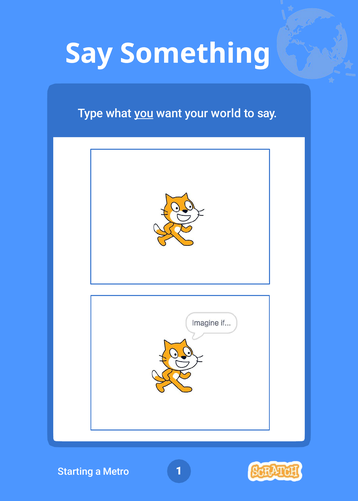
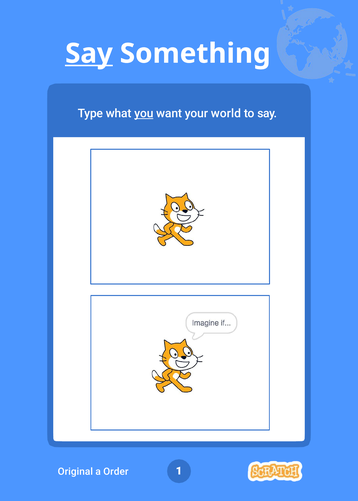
Say underline: none -> present (89, 54)
Starting: Starting -> Original (75, 472)
Metro: Metro -> Order (116, 472)
